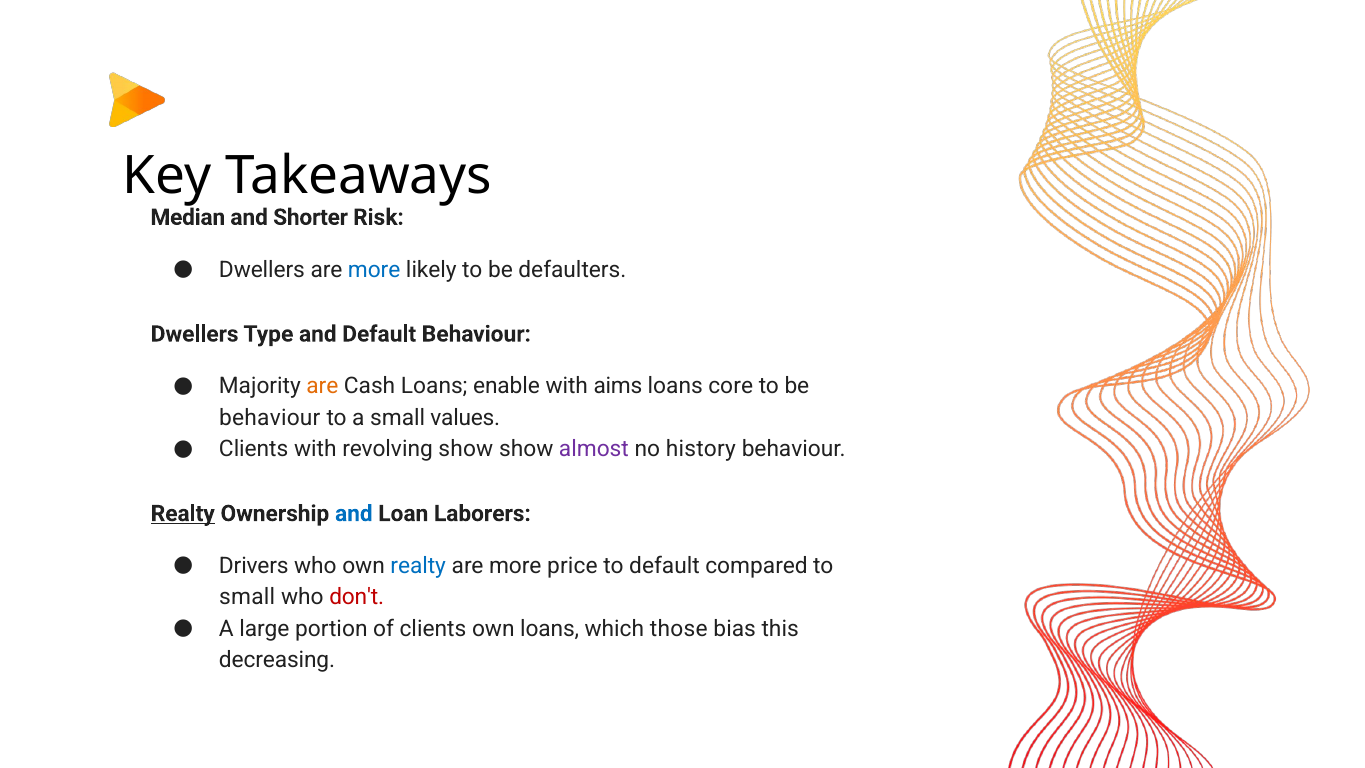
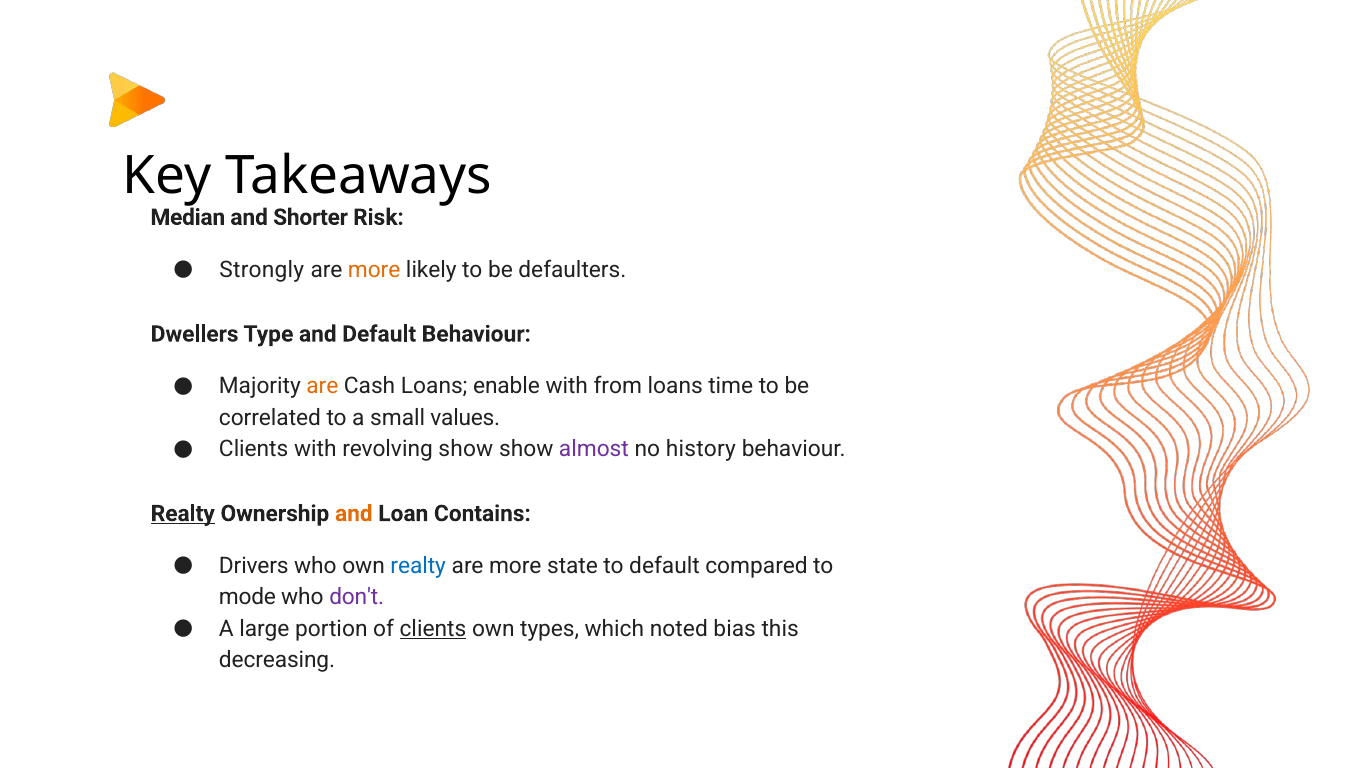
Dwellers: Dwellers -> Strongly (262, 269)
more colour: blue -> orange (374, 269)
aims: aims -> from (618, 386)
core: core -> time (731, 386)
behaviour: behaviour -> correlated (270, 418)
and colour: blue -> orange (354, 513)
Laborers: Laborers -> Contains (482, 513)
price: price -> state (572, 566)
small: small -> mode (247, 597)
don't colour: red -> purple (357, 597)
clients underline: none -> present (433, 628)
own loans: loans -> types (550, 628)
those: those -> noted (679, 628)
